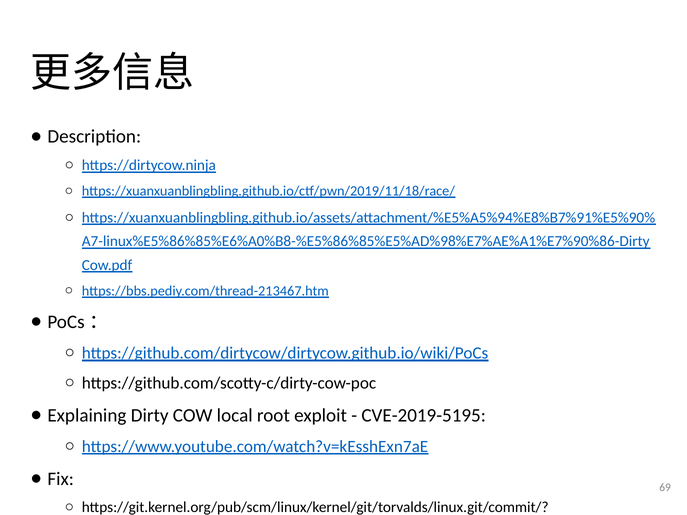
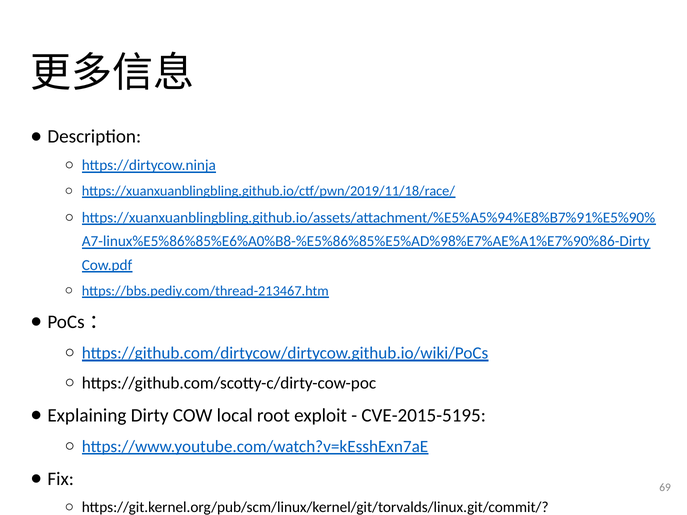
CVE-2019-5195: CVE-2019-5195 -> CVE-2015-5195 (424, 416)
